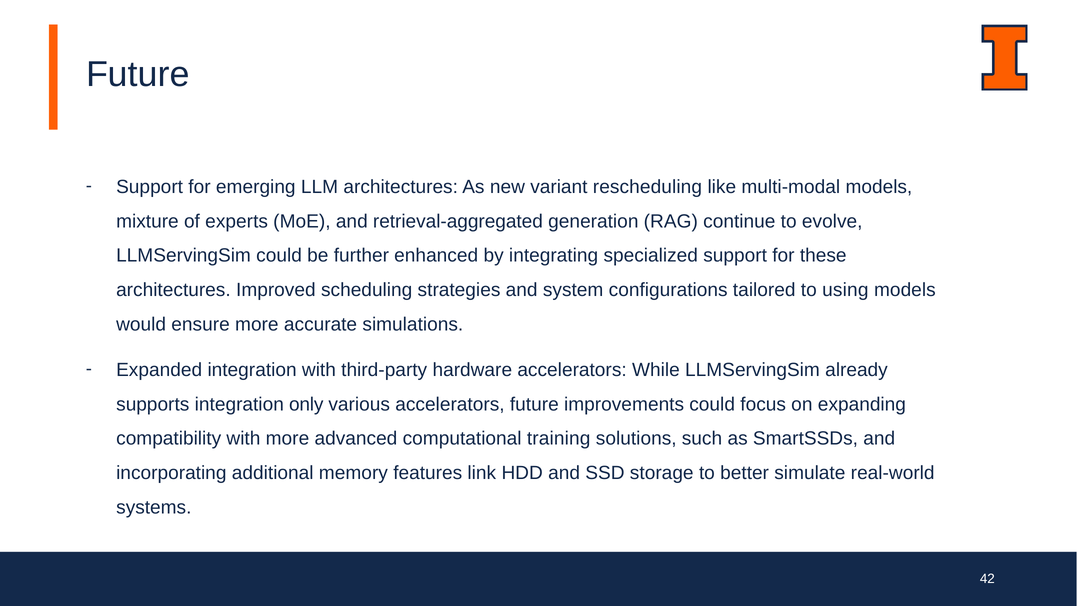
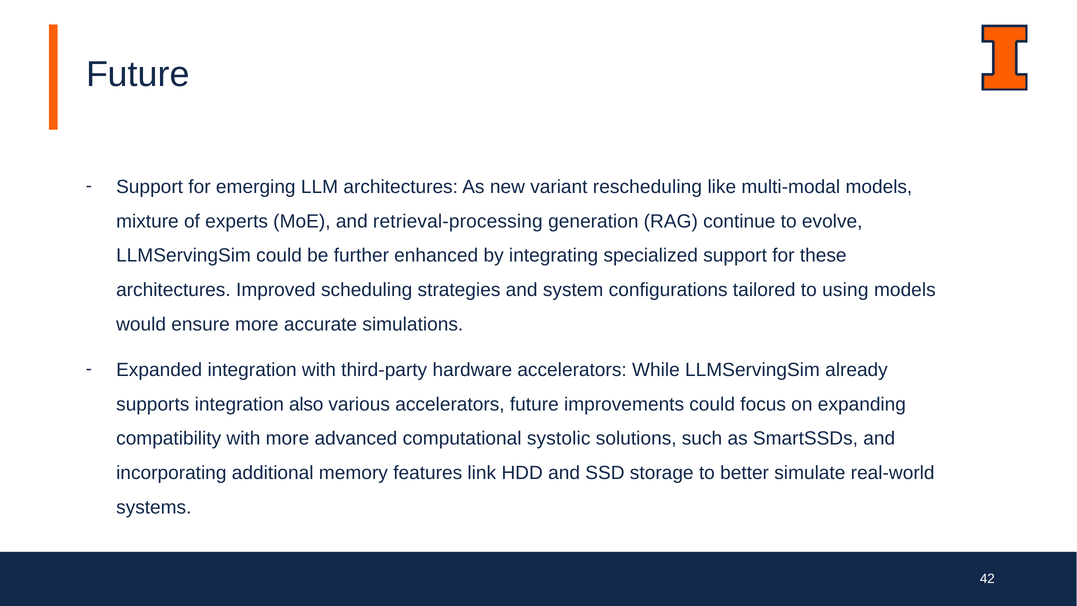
retrieval-aggregated: retrieval-aggregated -> retrieval-processing (458, 221)
only: only -> also (306, 404)
training: training -> systolic (559, 439)
